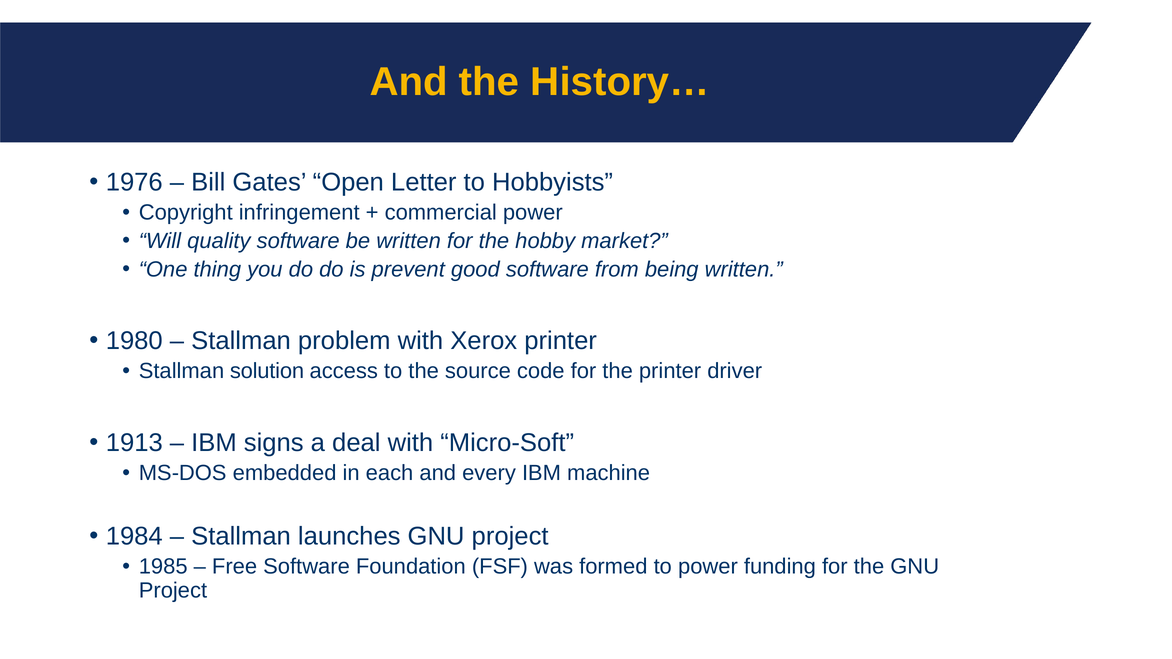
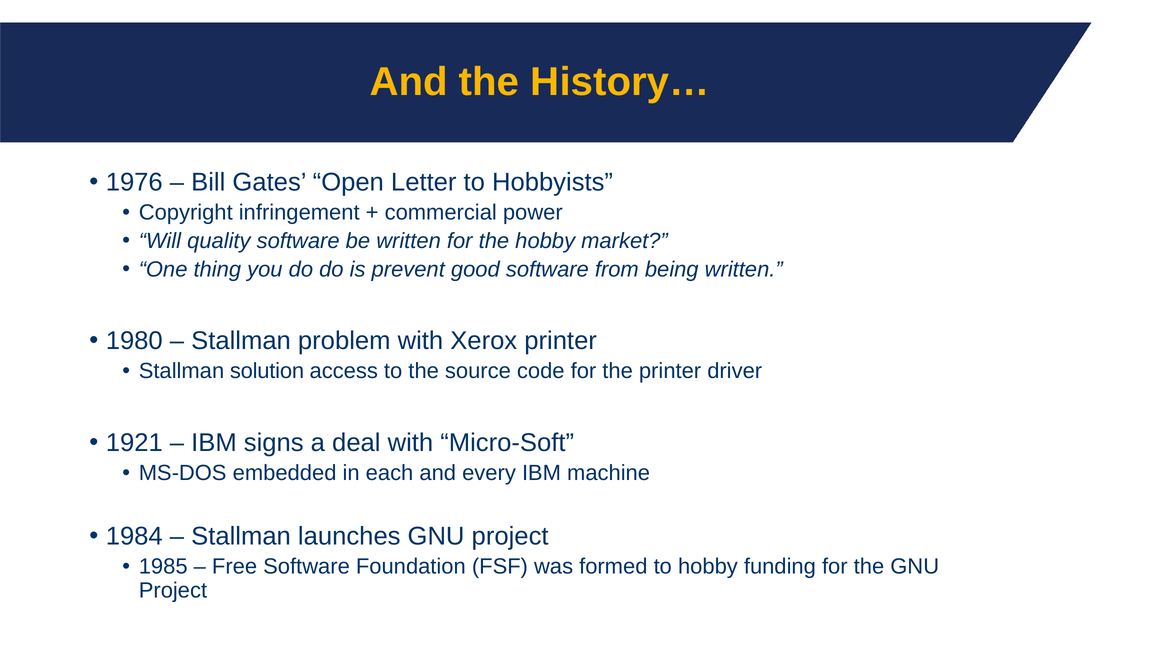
1913: 1913 -> 1921 (134, 443)
to power: power -> hobby (708, 567)
